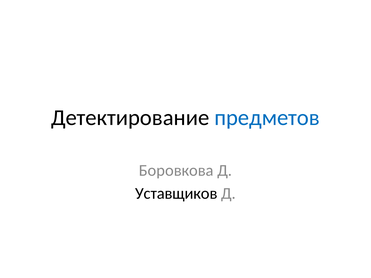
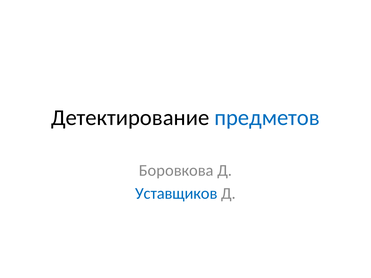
Уставщиков colour: black -> blue (176, 194)
